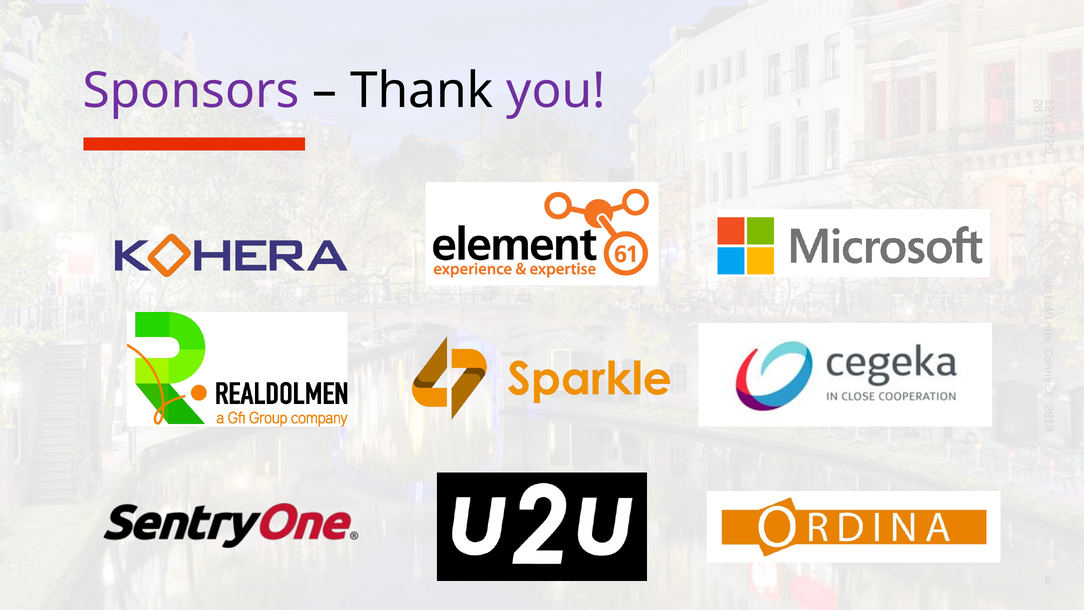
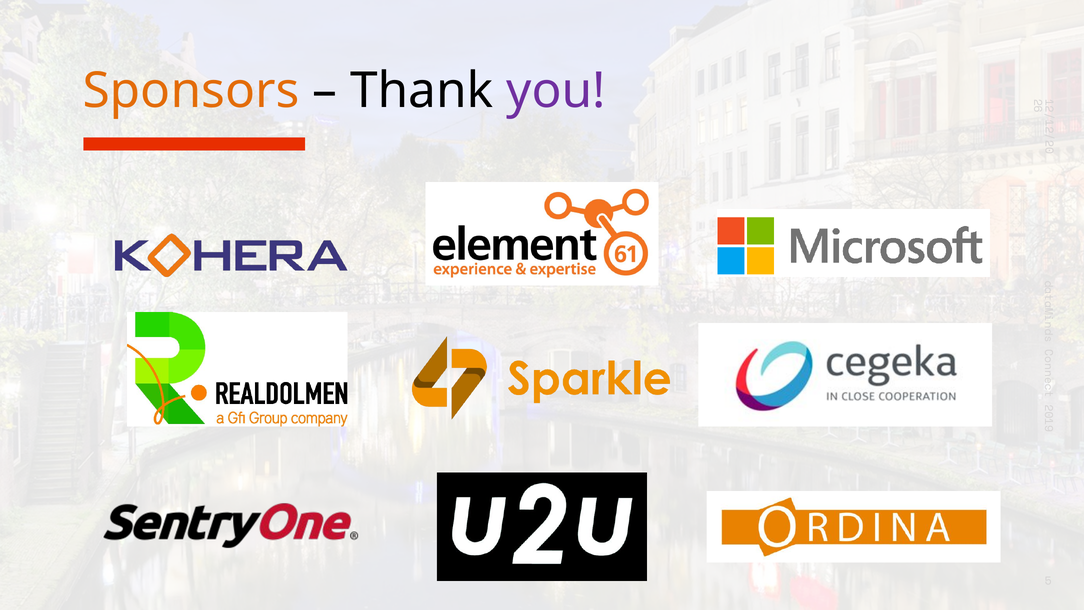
Sponsors colour: purple -> orange (191, 91)
